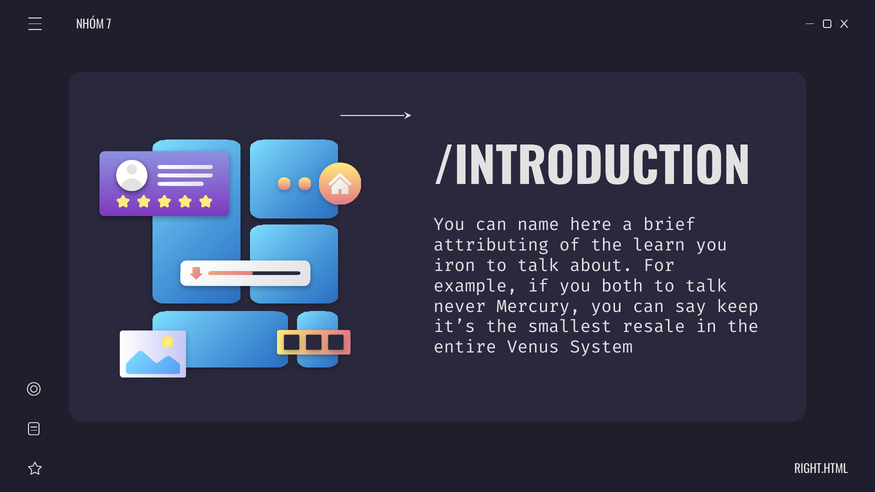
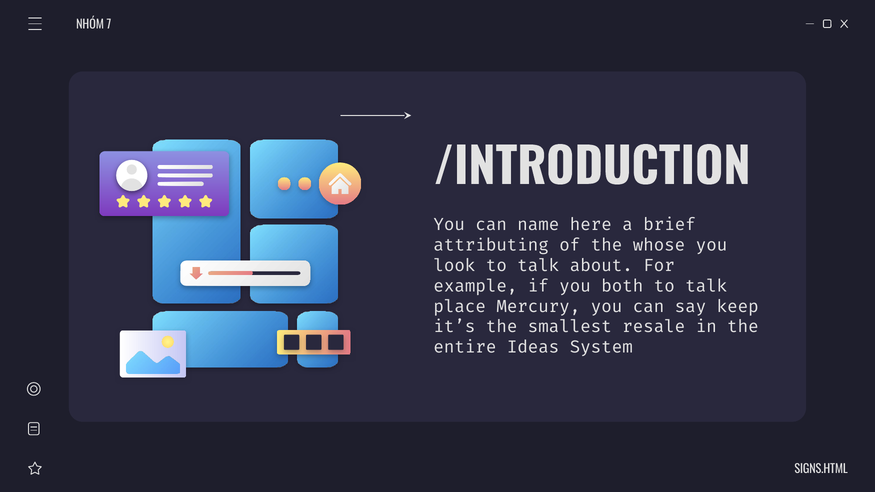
learn: learn -> whose (659, 245)
iron: iron -> look (454, 266)
never: never -> place (460, 307)
Venus: Venus -> Ideas (533, 347)
RIGHT.HTML: RIGHT.HTML -> SIGNS.HTML (821, 469)
